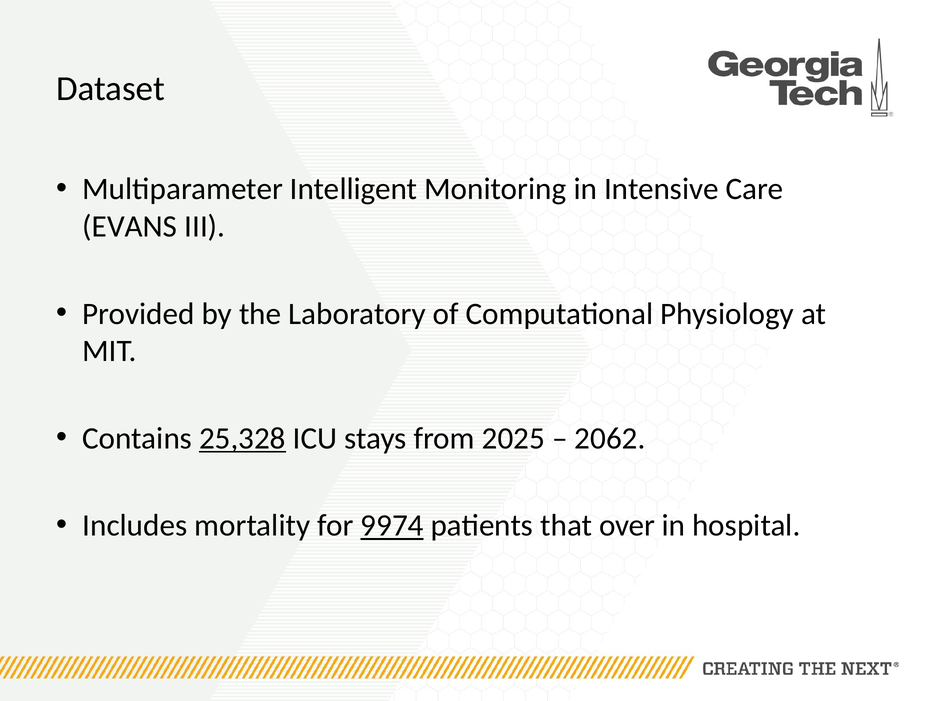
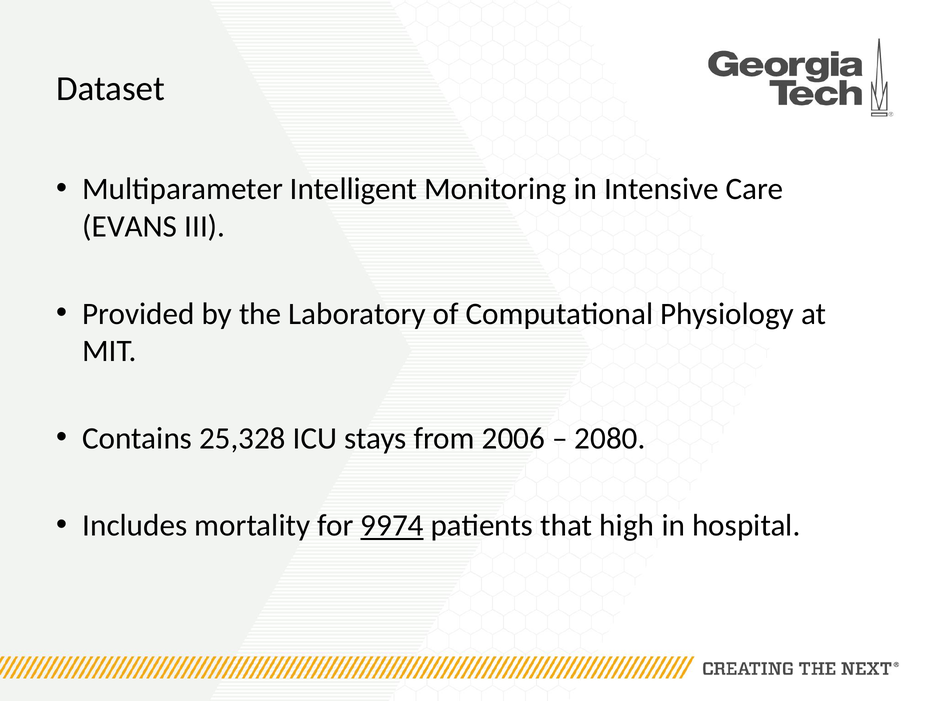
25,328 underline: present -> none (242, 438)
2025: 2025 -> 2006 (513, 438)
2062: 2062 -> 2080 (610, 438)
over: over -> high (627, 526)
